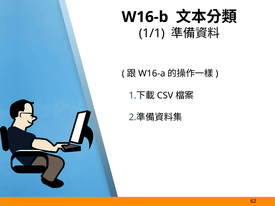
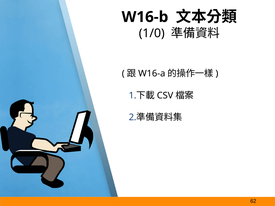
1/1: 1/1 -> 1/0 (152, 33)
